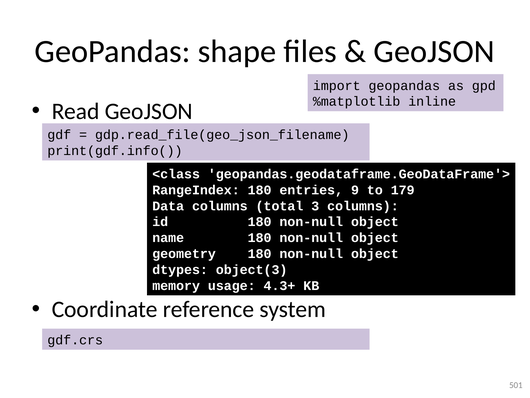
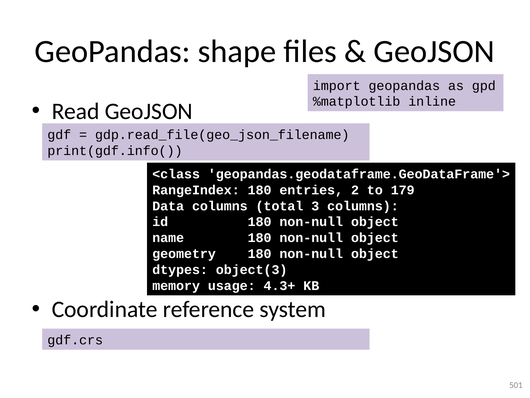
9: 9 -> 2 (355, 190)
